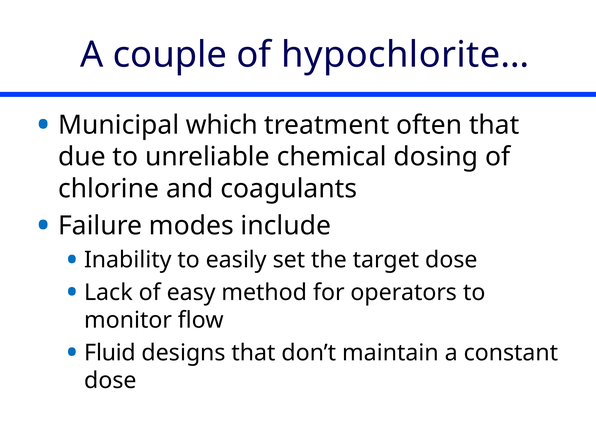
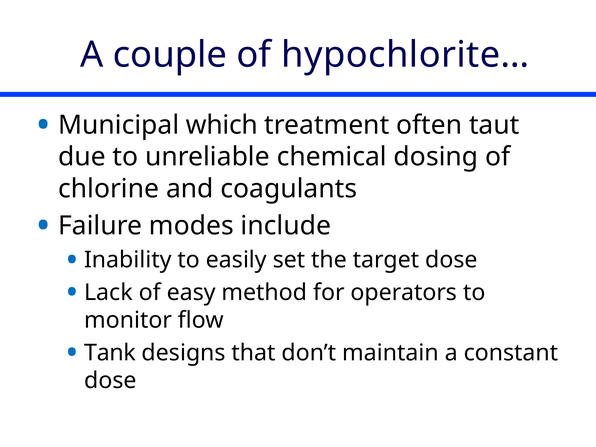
often that: that -> taut (494, 125)
Fluid: Fluid -> Tank (110, 353)
